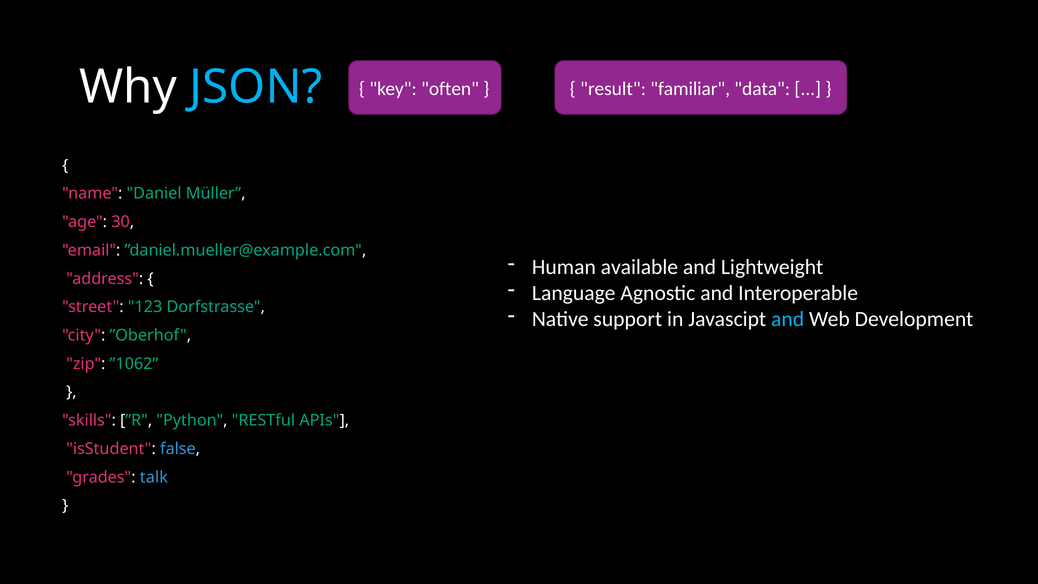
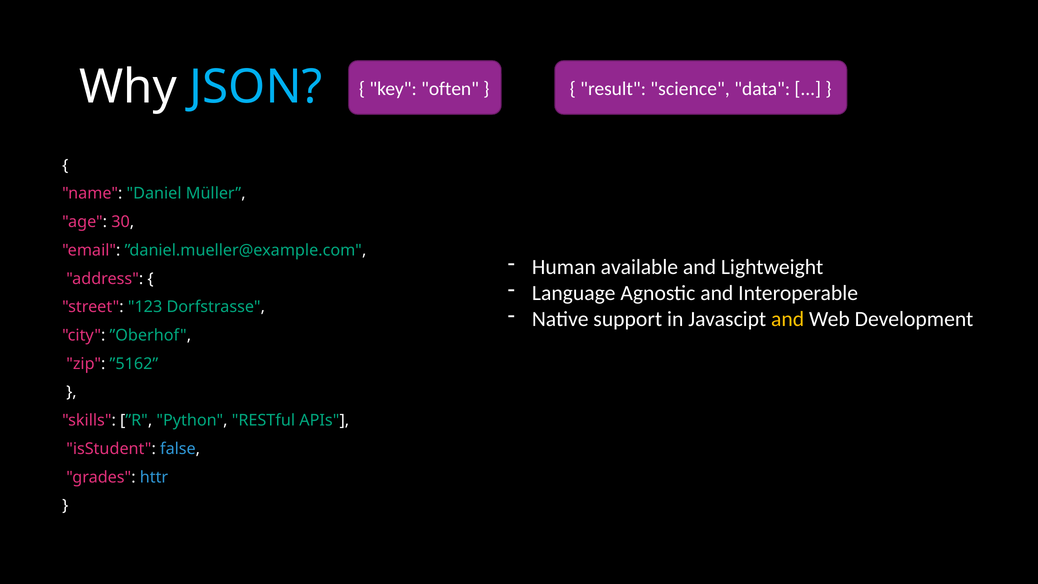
familiar: familiar -> science (690, 89)
and colour: light blue -> yellow (788, 319)
”1062: ”1062 -> ”5162 (134, 364)
talk: talk -> httr (154, 477)
